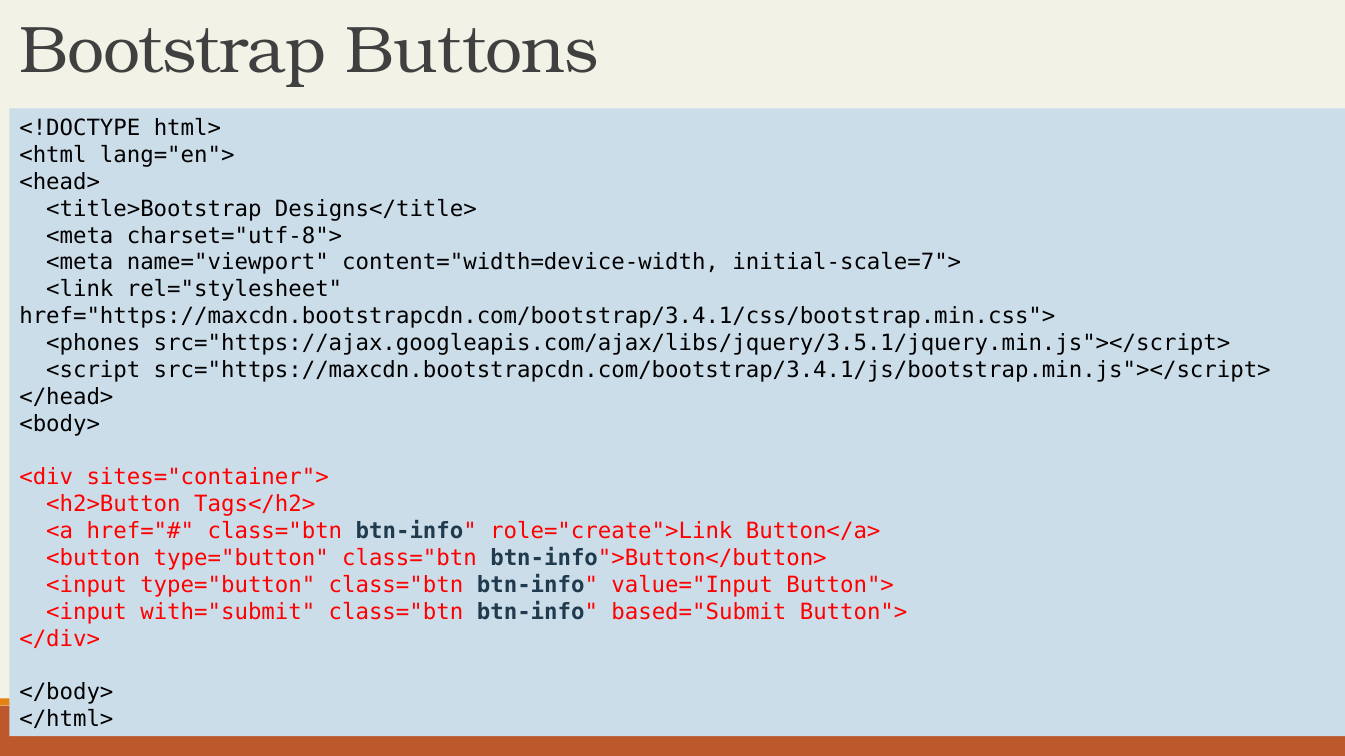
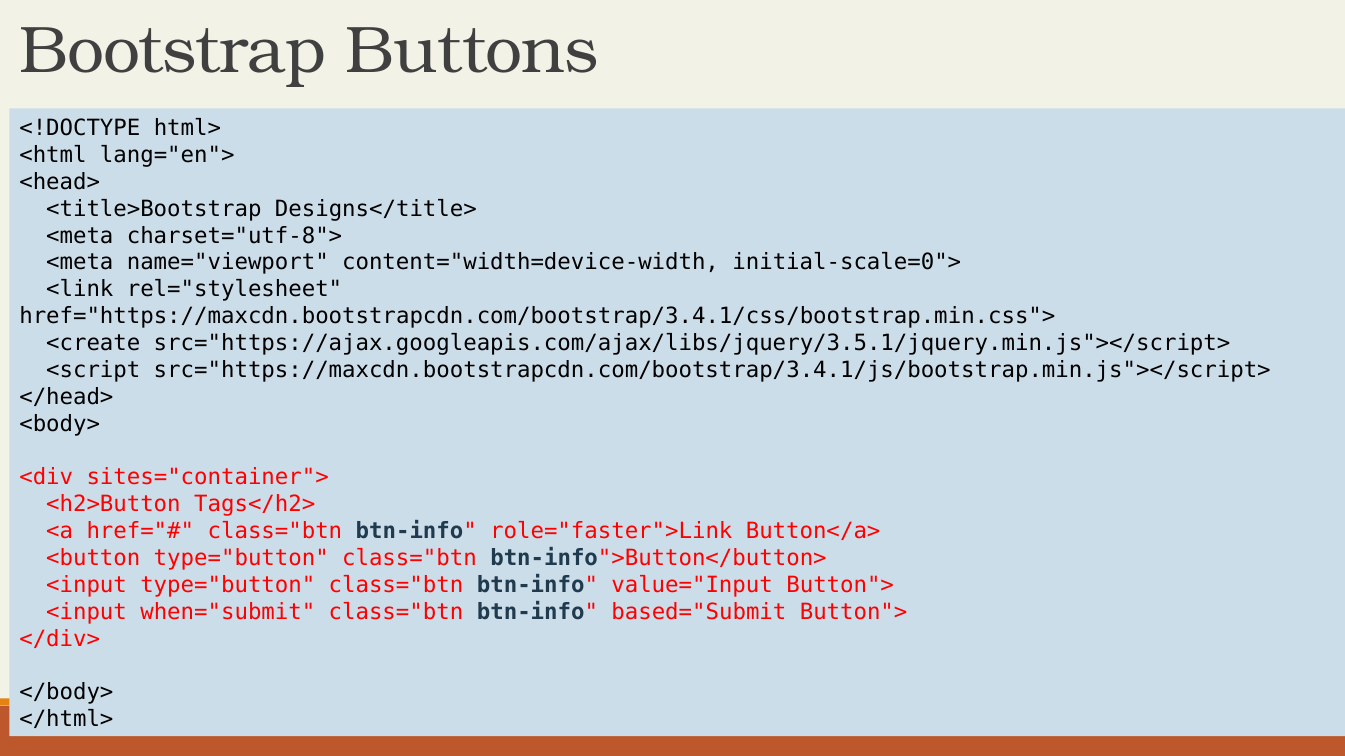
initial-scale=7">: initial-scale=7"> -> initial-scale=0"> (847, 263)
<phones: <phones -> <create (93, 343)
role="create">Link: role="create">Link -> role="faster">Link (611, 532)
with="submit: with="submit -> when="submit (228, 612)
